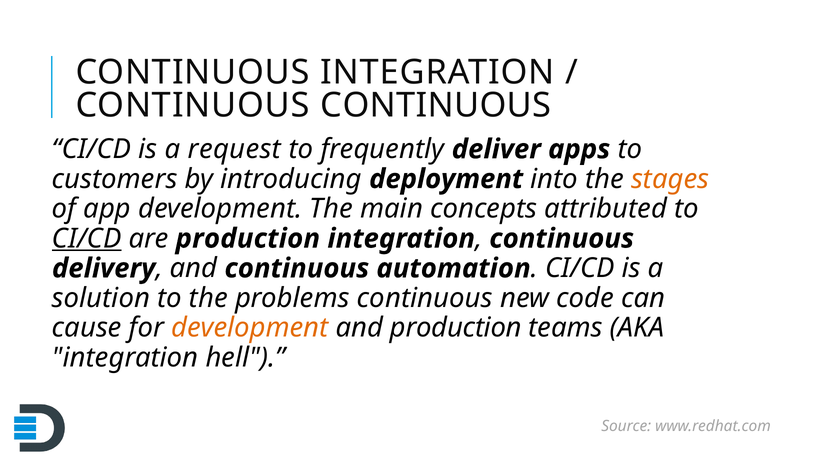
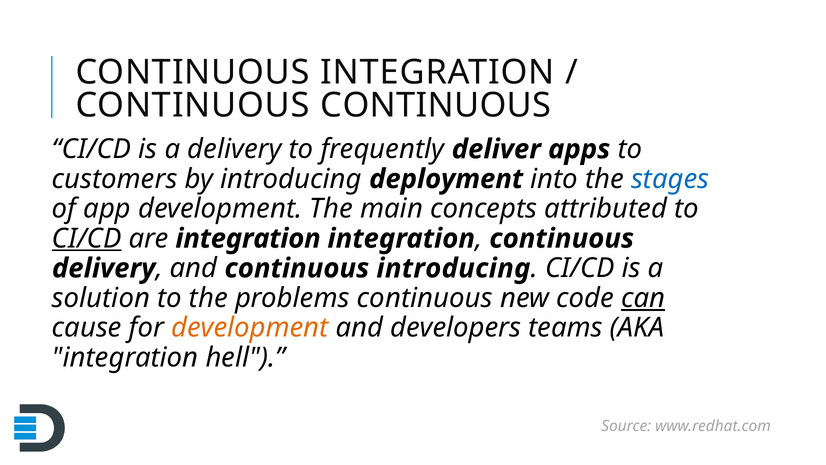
a request: request -> delivery (234, 149)
stages colour: orange -> blue (670, 179)
are production: production -> integration (248, 238)
continuous automation: automation -> introducing (453, 268)
can underline: none -> present (643, 298)
and production: production -> developers (456, 328)
